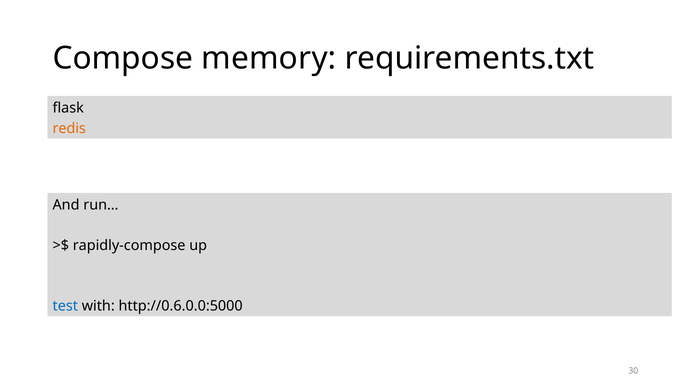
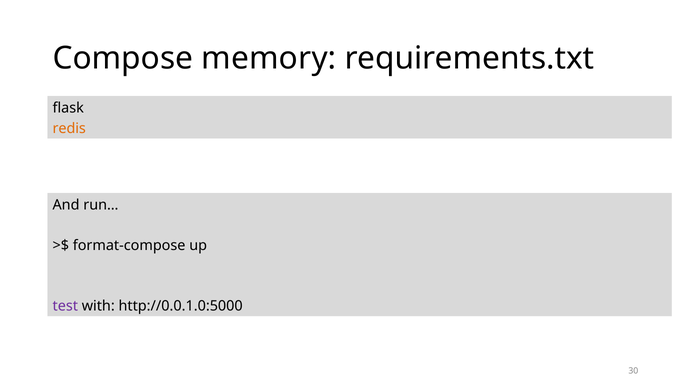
rapidly-compose: rapidly-compose -> format-compose (129, 245)
test colour: blue -> purple (65, 306)
http://0.6.0.0:5000: http://0.6.0.0:5000 -> http://0.0.1.0:5000 (181, 306)
